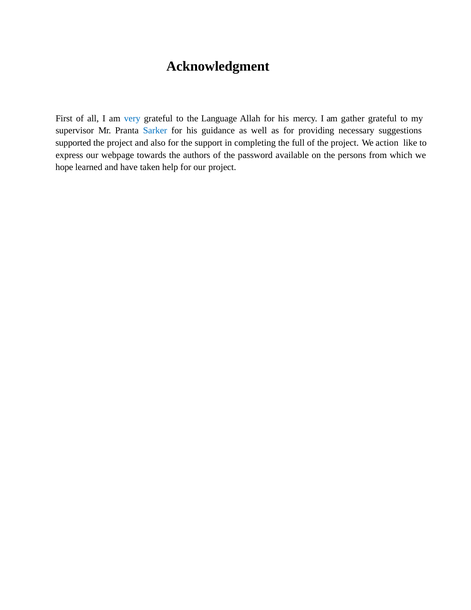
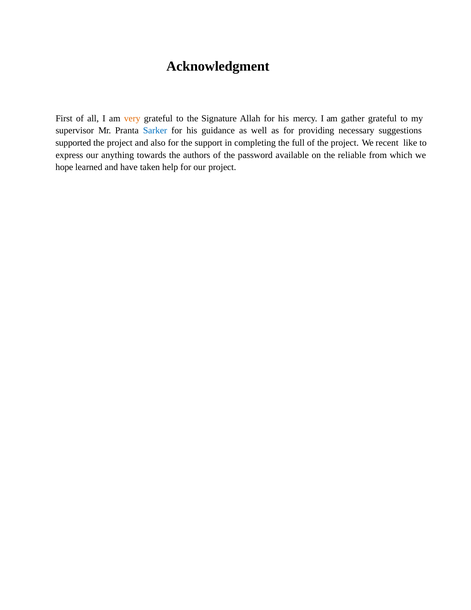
very colour: blue -> orange (132, 118)
Language: Language -> Signature (219, 118)
action: action -> recent (387, 143)
webpage: webpage -> anything (118, 155)
persons: persons -> reliable (352, 155)
